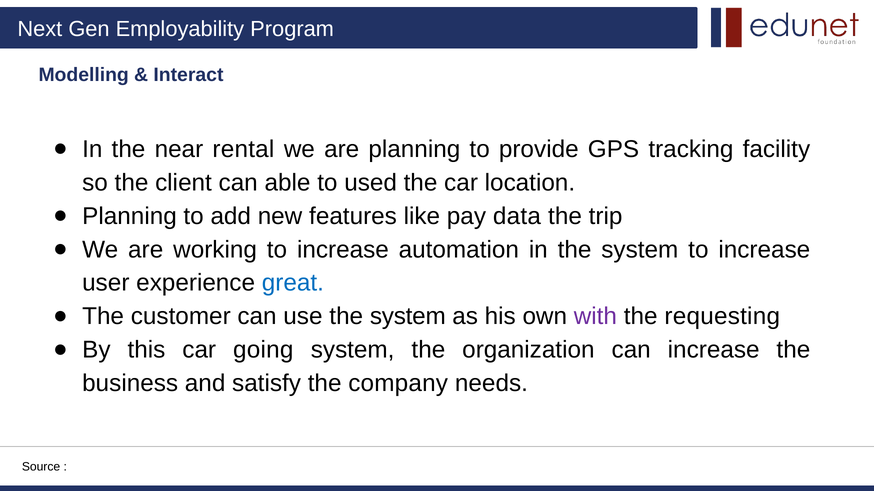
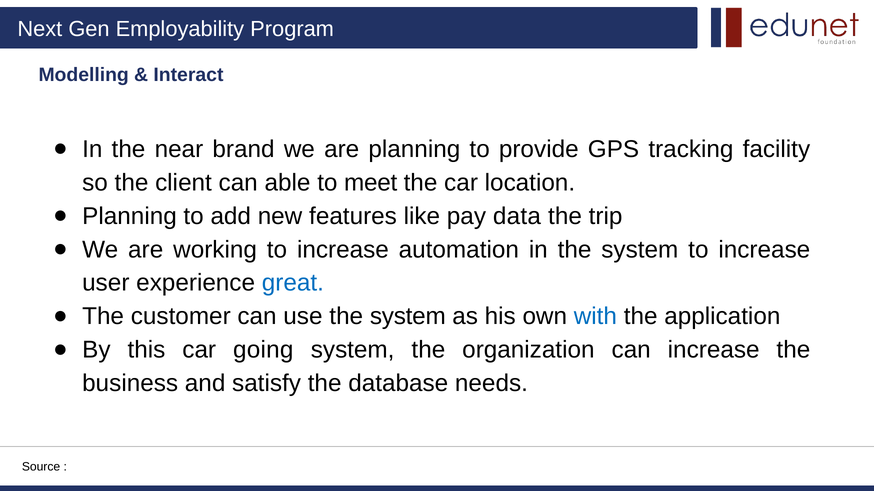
rental: rental -> brand (244, 149)
used: used -> meet (371, 183)
with colour: purple -> blue (595, 317)
requesting: requesting -> application (722, 317)
company: company -> database (398, 384)
